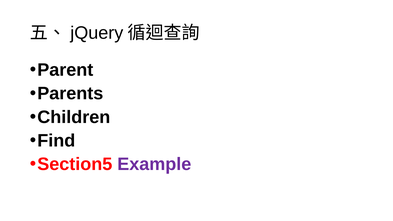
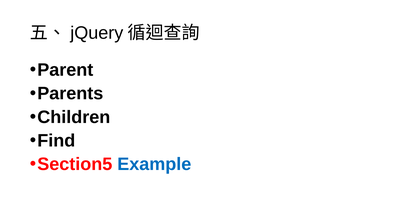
Example colour: purple -> blue (154, 164)
